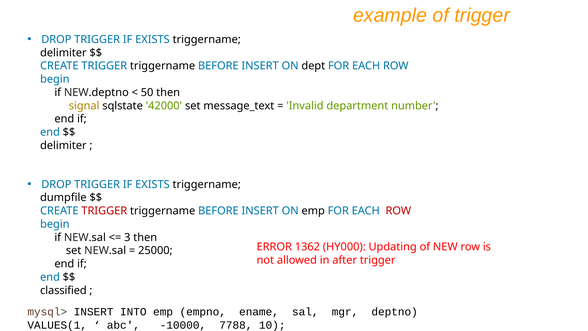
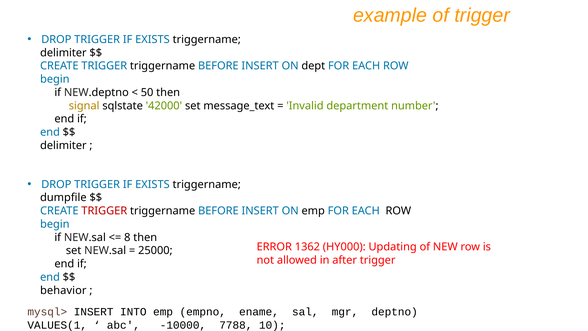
ROW colour: red -> black (398, 211)
3: 3 -> 8 (127, 237)
classified: classified -> behavior (63, 290)
